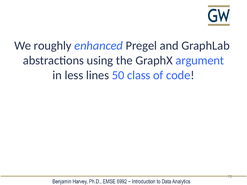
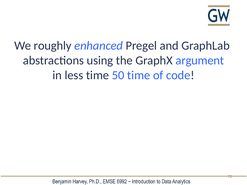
less lines: lines -> time (98, 75)
50 class: class -> time (139, 75)
